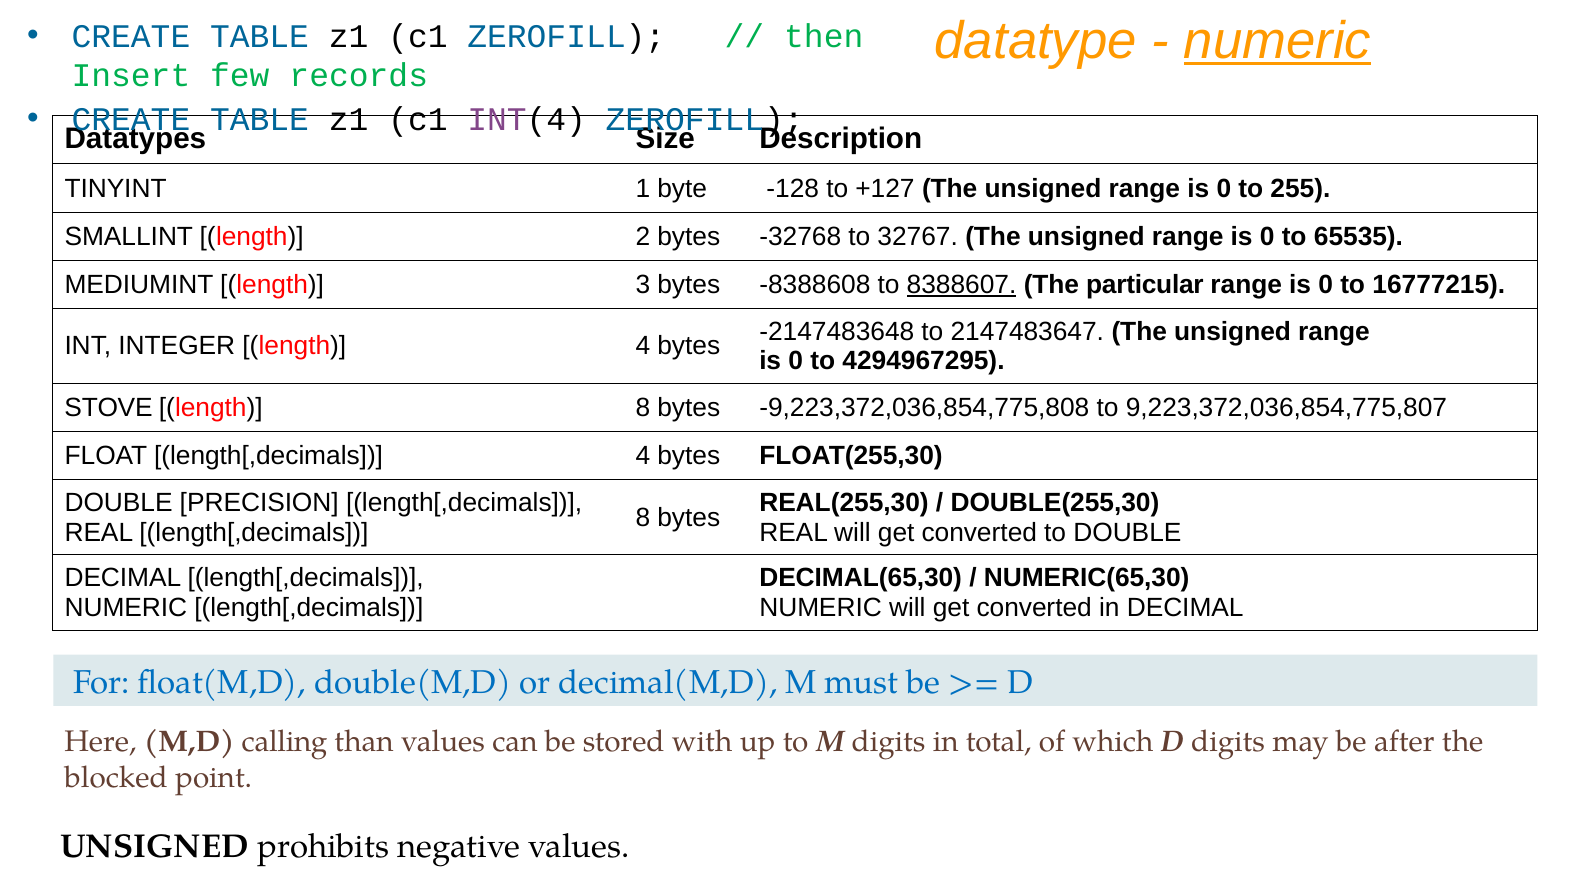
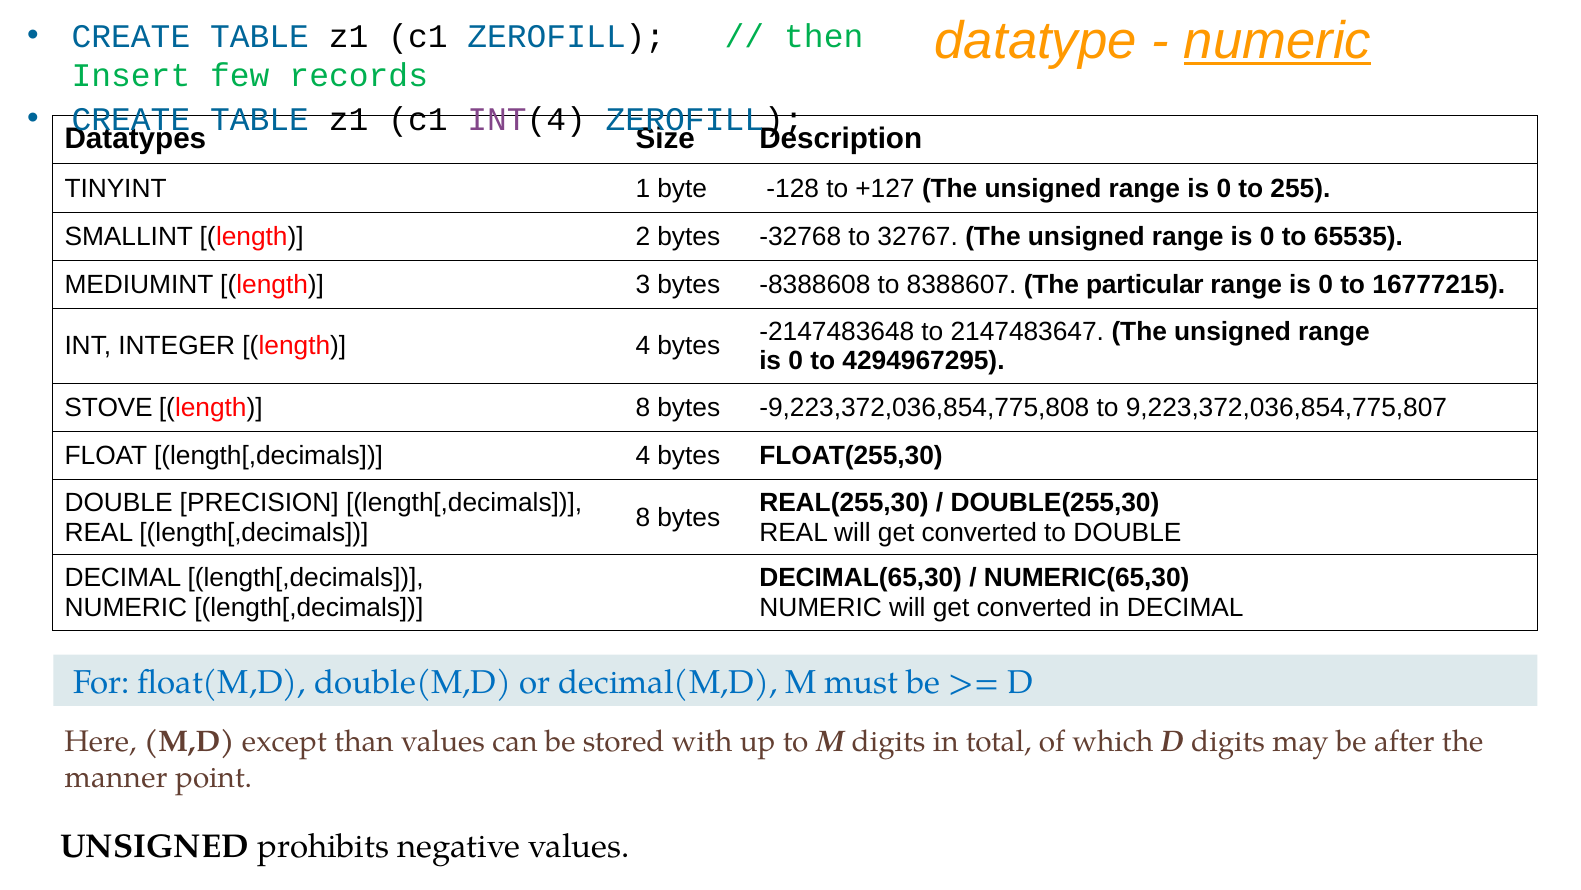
8388607 underline: present -> none (962, 284)
calling: calling -> except (284, 741)
blocked: blocked -> manner (116, 777)
